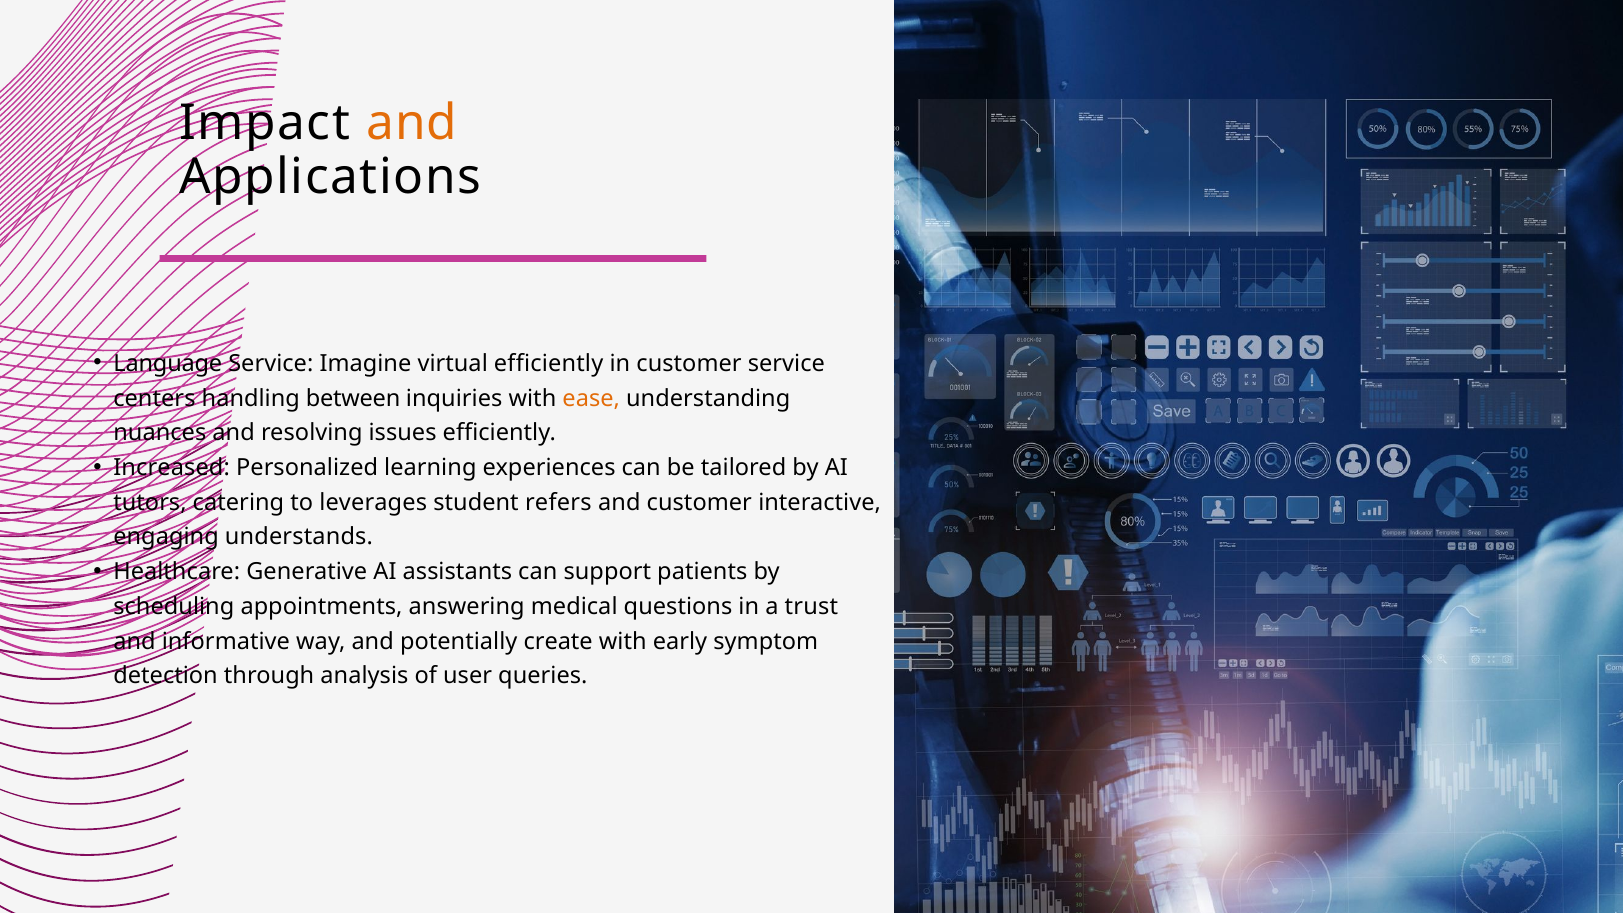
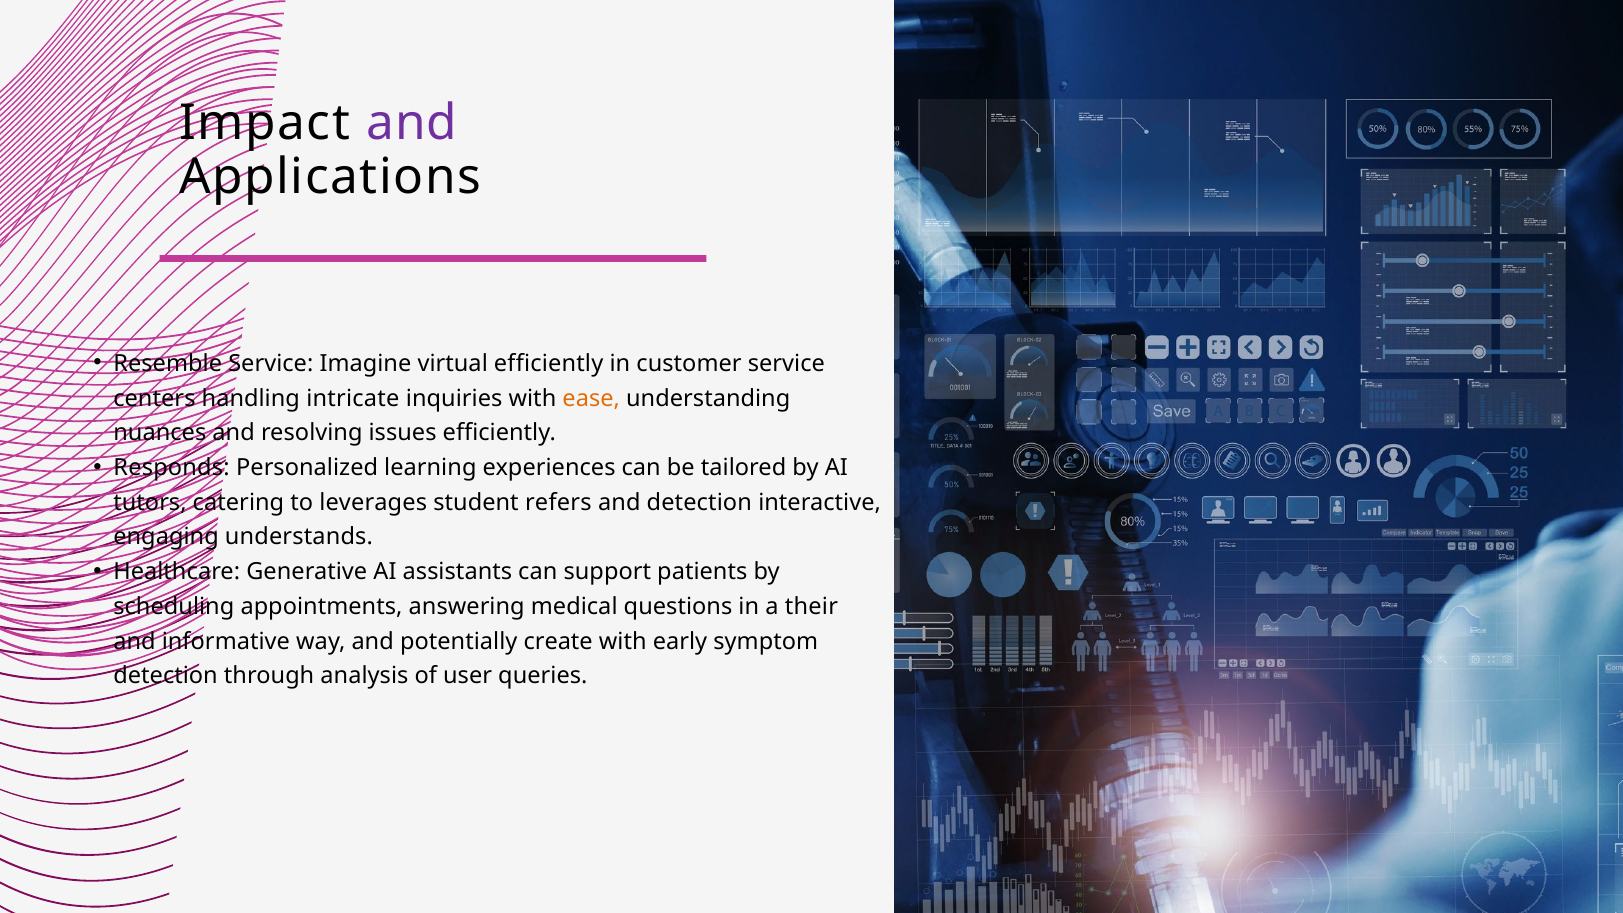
and colour: orange -> purple (412, 123)
Language: Language -> Resemble (168, 363)
between: between -> intricate (353, 398)
Increased: Increased -> Responds (172, 468)
and customer: customer -> detection (699, 502)
trust: trust -> their (811, 607)
